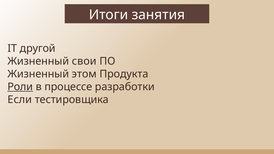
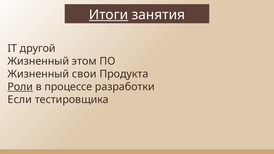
Итоги underline: none -> present (109, 15)
свои: свои -> этом (84, 61)
этом: этом -> свои (84, 74)
